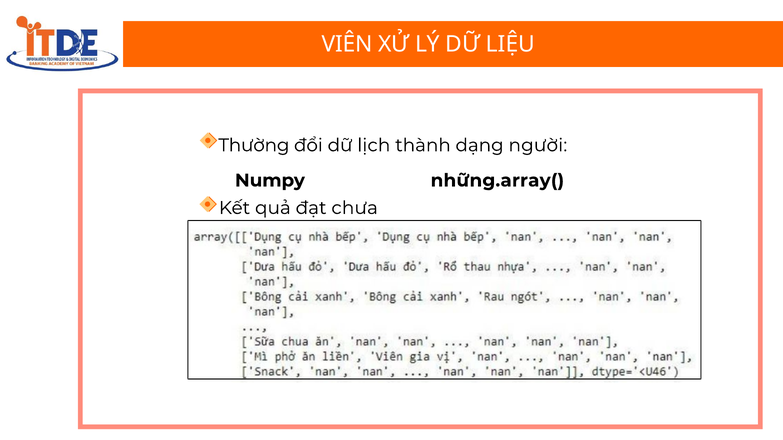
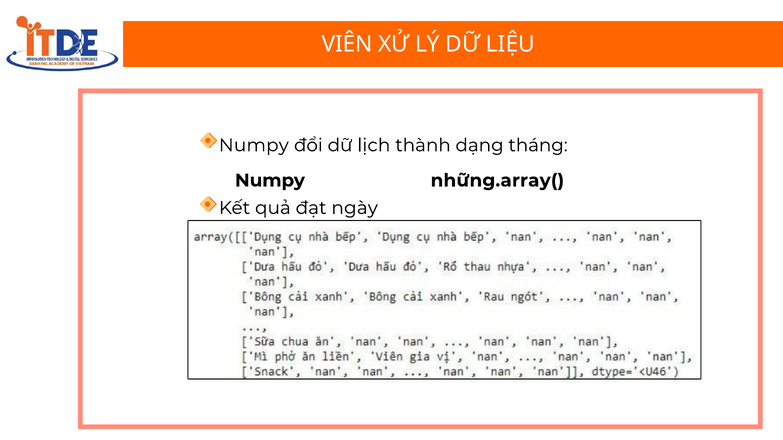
Thường: Thường -> Numpy (254, 145)
người: người -> tháng (538, 145)
chưa: chưa -> ngày (355, 208)
